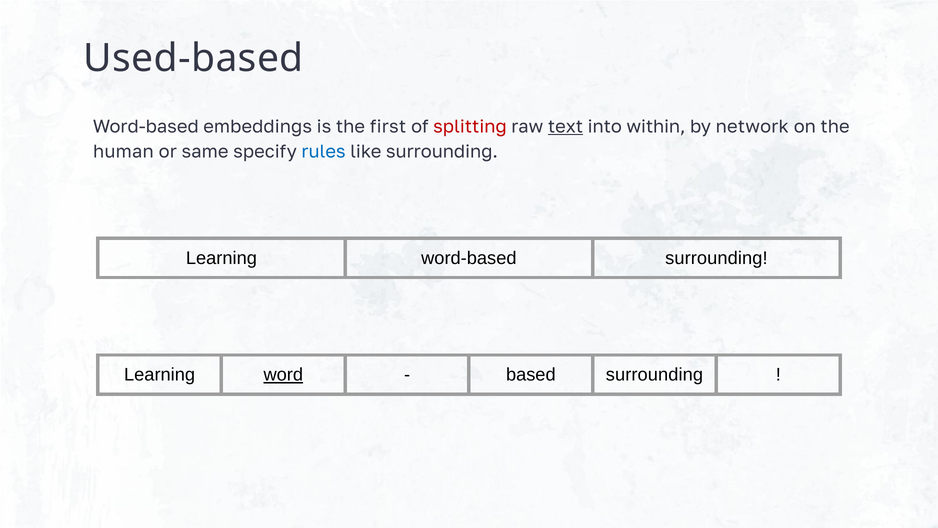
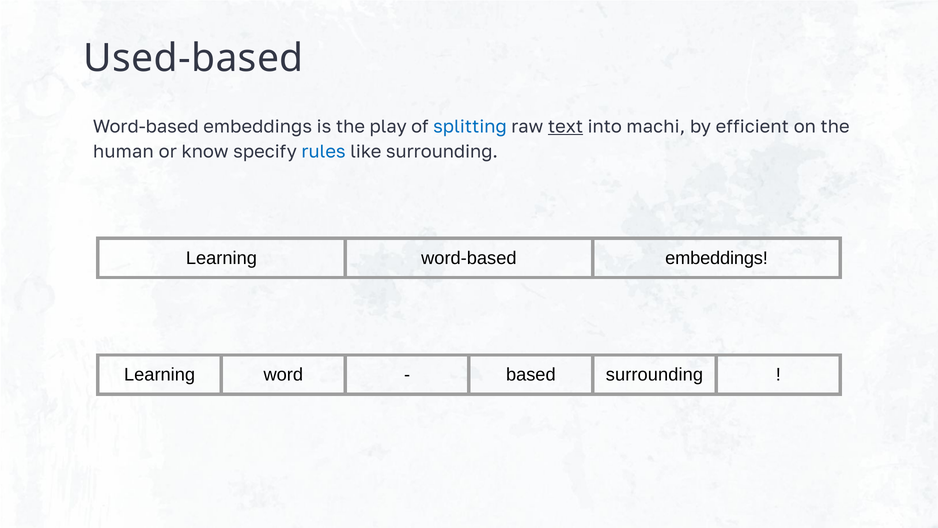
first: first -> play (388, 127)
splitting colour: red -> blue (470, 127)
within: within -> machi (656, 127)
network: network -> efficient (752, 127)
same: same -> know (205, 152)
Learning word-based surrounding: surrounding -> embeddings (717, 258)
word underline: present -> none (283, 375)
